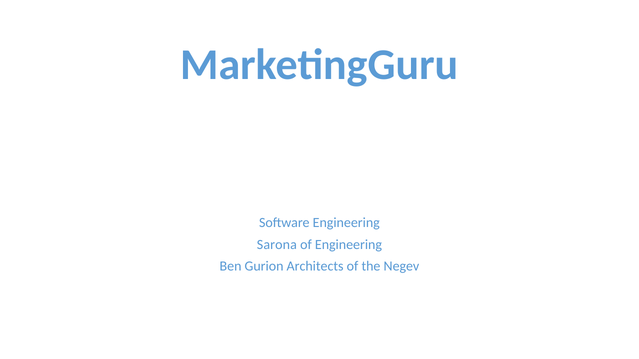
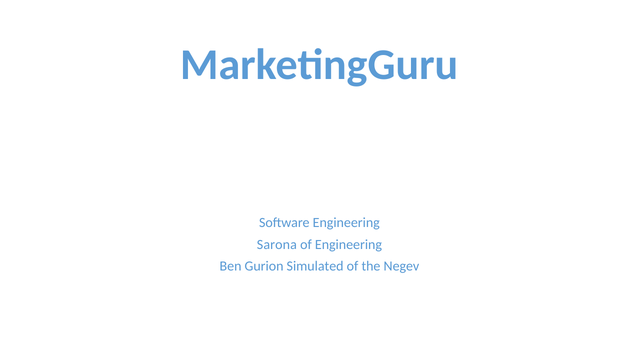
Architects: Architects -> Simulated (315, 267)
